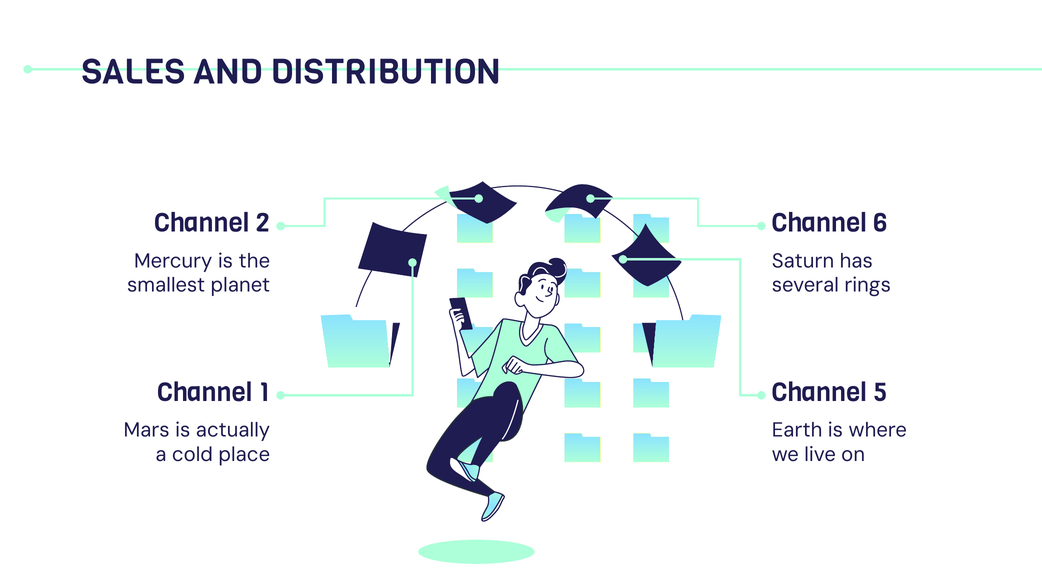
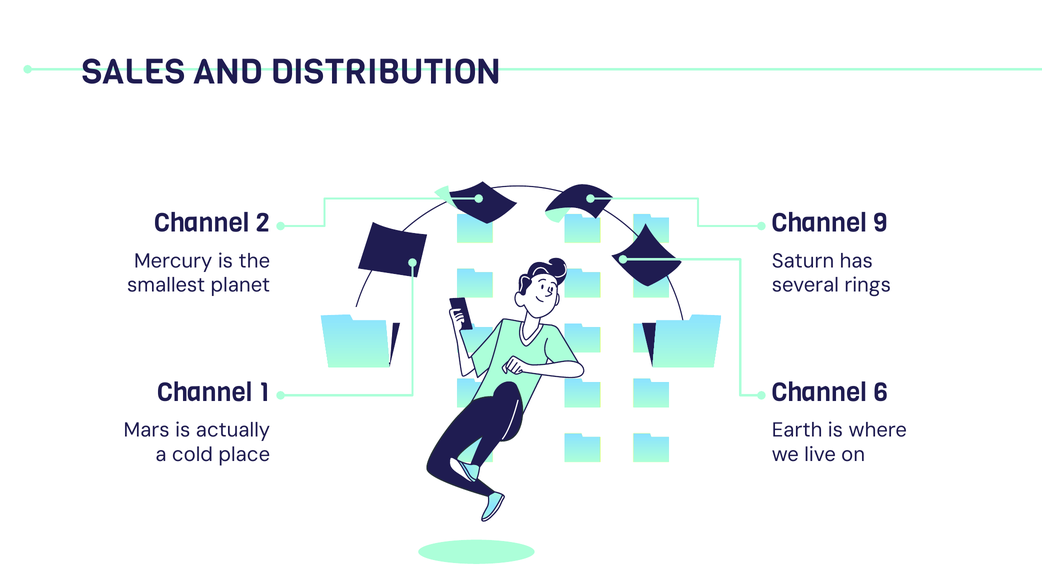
6: 6 -> 9 (880, 223)
5: 5 -> 6 (881, 393)
